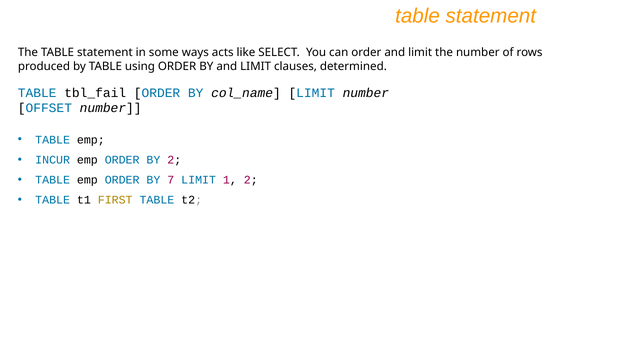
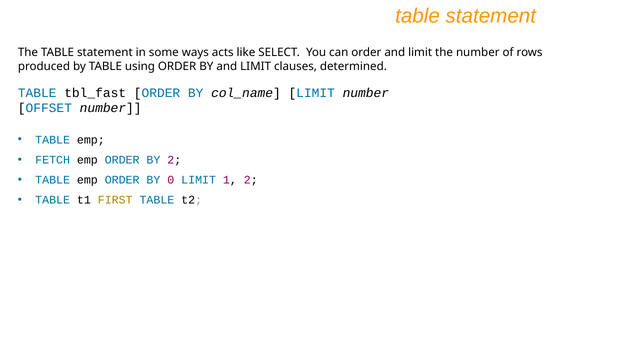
tbl_fail: tbl_fail -> tbl_fast (95, 93)
INCUR: INCUR -> FETCH (53, 160)
7: 7 -> 0 (171, 180)
